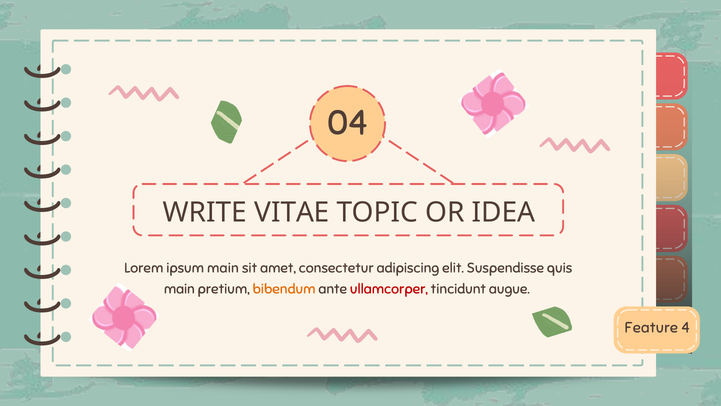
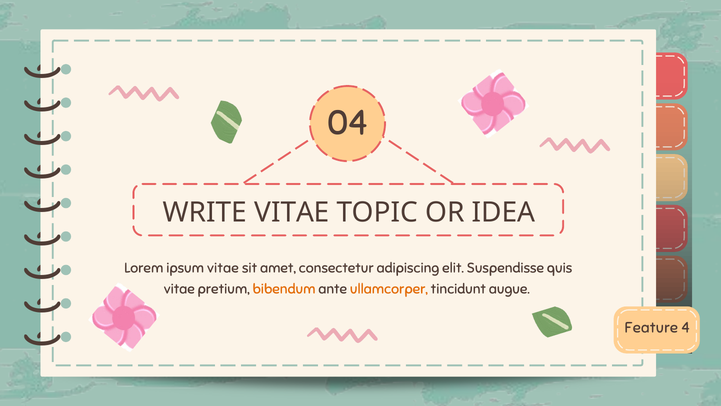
ipsum main: main -> vitae (223, 268)
main: main -> vitae (179, 289)
ullamcorper colour: red -> orange (389, 289)
